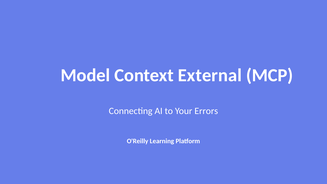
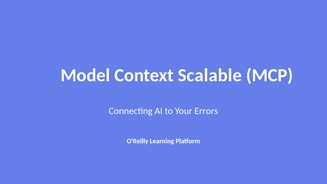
External: External -> Scalable (210, 75)
